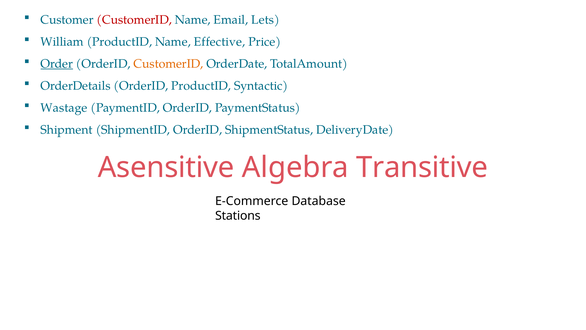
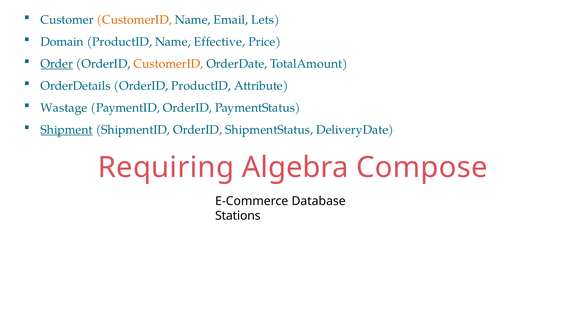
CustomerID colour: red -> orange (134, 20)
William: William -> Domain (62, 42)
Syntactic: Syntactic -> Attribute (261, 86)
Shipment underline: none -> present (67, 130)
Asensitive: Asensitive -> Requiring (166, 167)
Transitive: Transitive -> Compose (422, 167)
